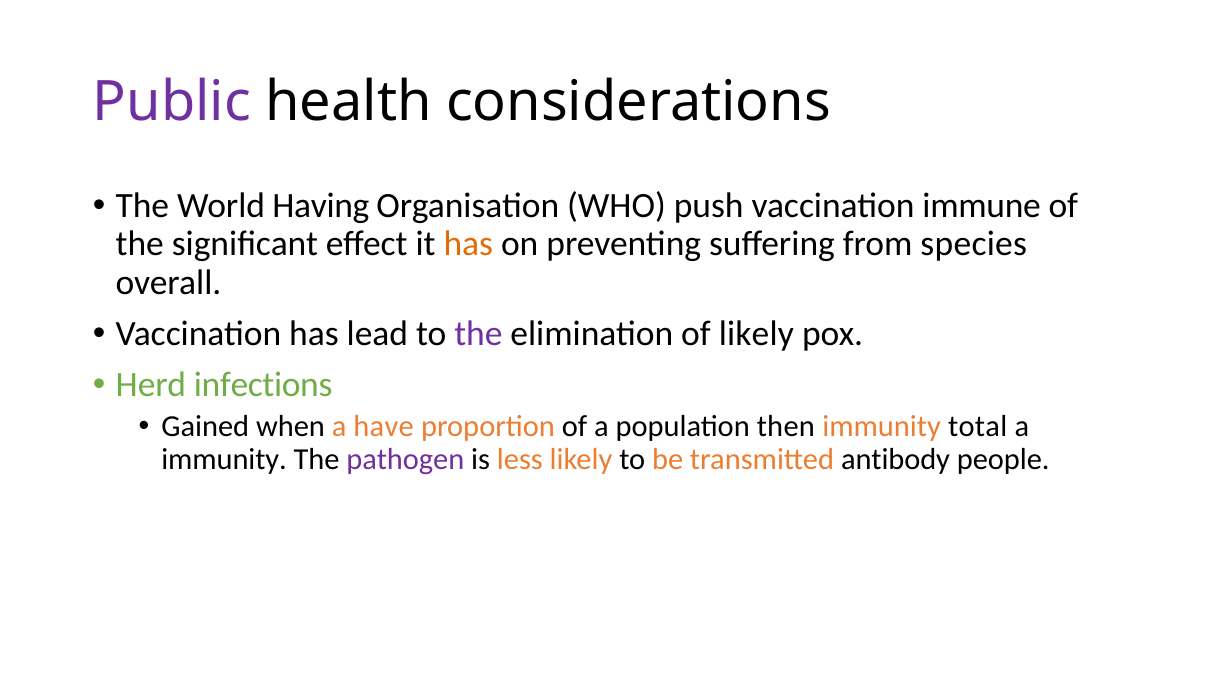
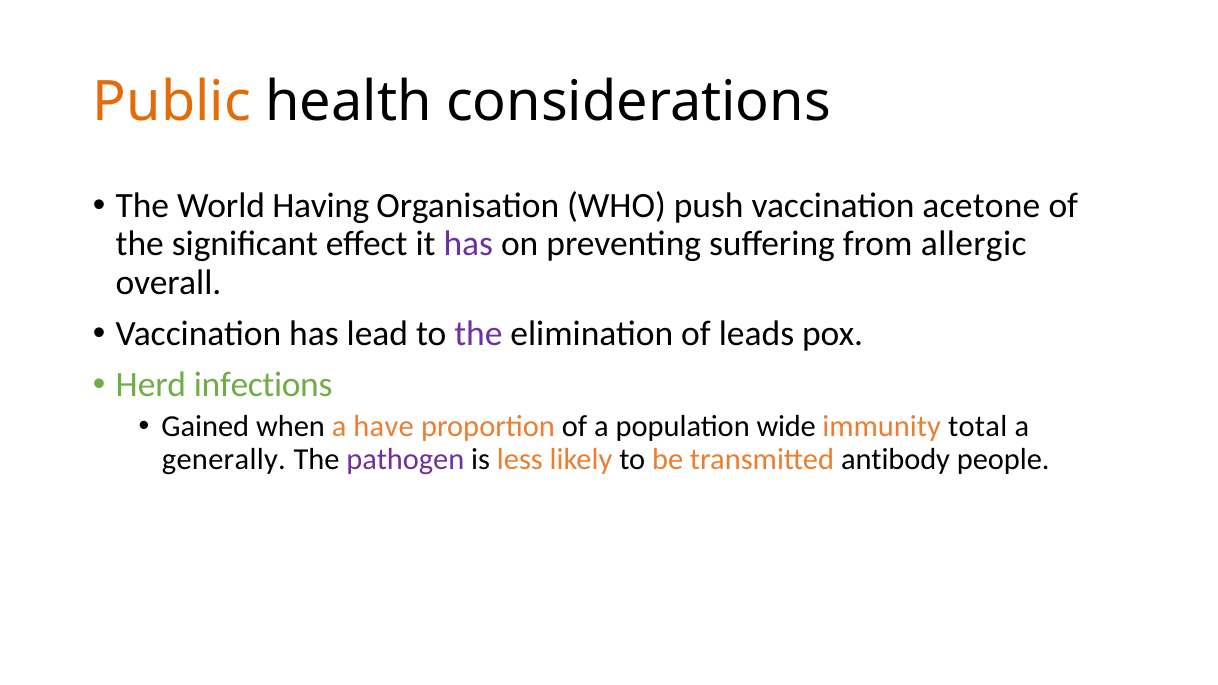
Public colour: purple -> orange (172, 102)
immune: immune -> acetone (981, 206)
has colour: orange -> purple (468, 244)
species: species -> allergic (974, 244)
of likely: likely -> leads (756, 334)
then: then -> wide (786, 427)
immunity: immunity -> generally (224, 460)
